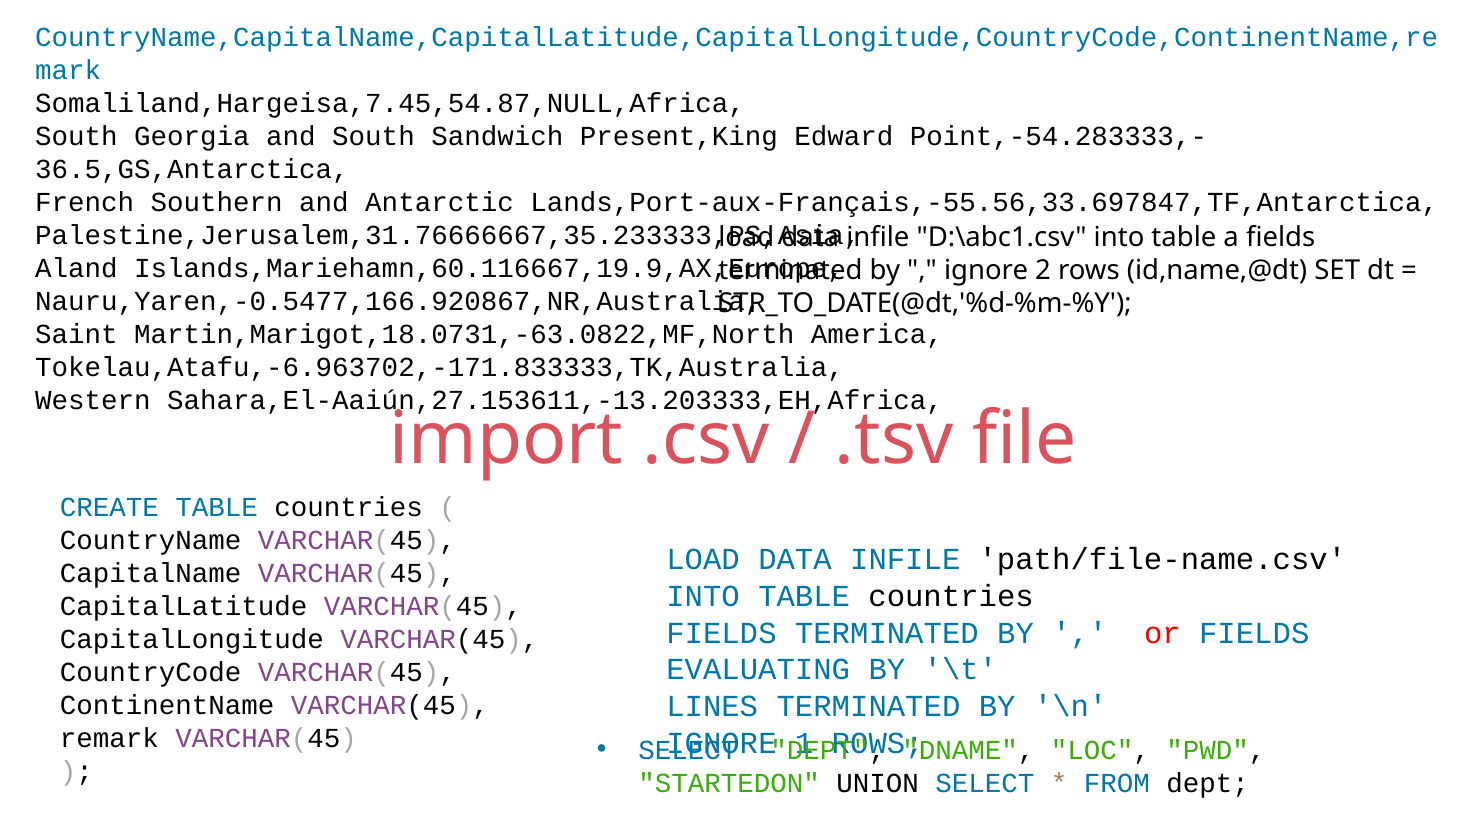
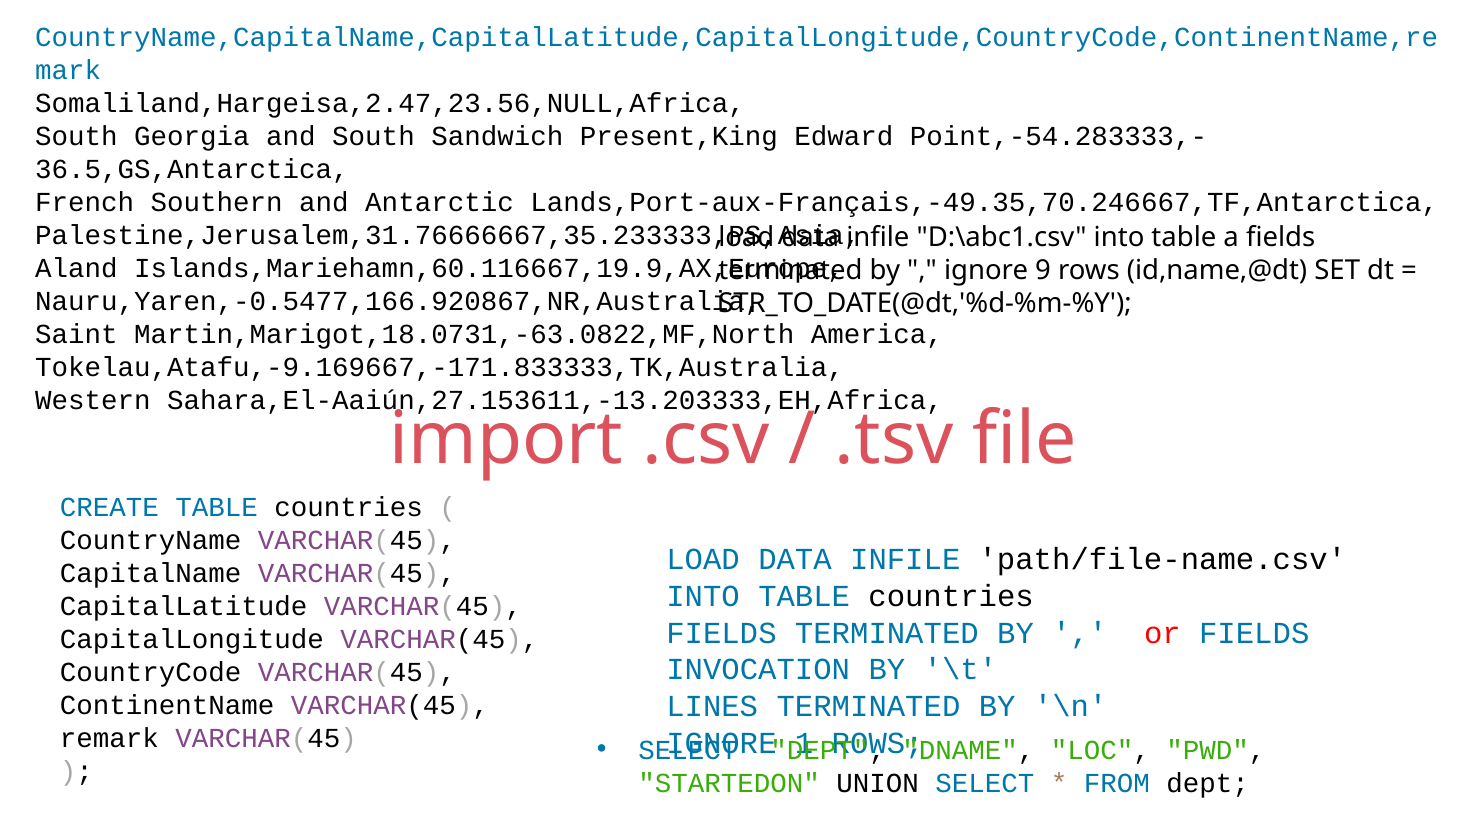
Somaliland,Hargeisa,7.45,54.87,NULL,Africa: Somaliland,Hargeisa,7.45,54.87,NULL,Africa -> Somaliland,Hargeisa,2.47,23.56,NULL,Africa (390, 104)
Lands,Port-aux-Français,-55.56,33.697847,TF,Antarctica: Lands,Port-aux-Français,-55.56,33.697847,TF,Antarctica -> Lands,Port-aux-Français,-49.35,70.246667,TF,Antarctica (984, 203)
2: 2 -> 9 (1043, 270)
Tokelau,Atafu,-6.963702,-171.833333,TK,Australia: Tokelau,Atafu,-6.963702,-171.833333,TK,Australia -> Tokelau,Atafu,-9.169667,-171.833333,TK,Australia (440, 368)
EVALUATING: EVALUATING -> INVOCATION (758, 670)
